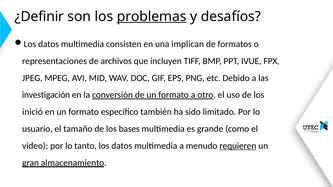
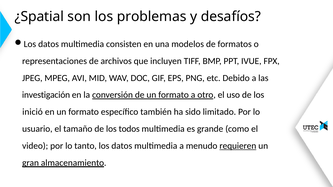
¿Definir: ¿Definir -> ¿Spatial (39, 16)
problemas underline: present -> none (152, 16)
implican: implican -> modelos (188, 44)
bases: bases -> todos (129, 129)
